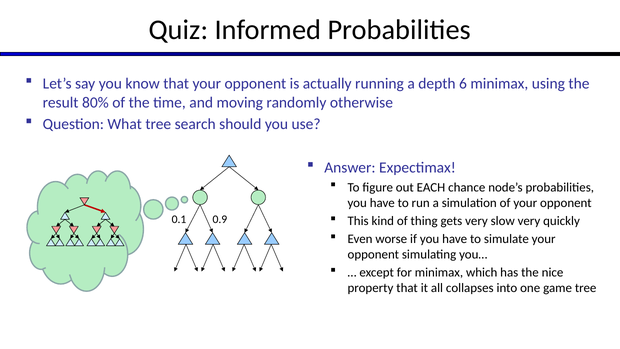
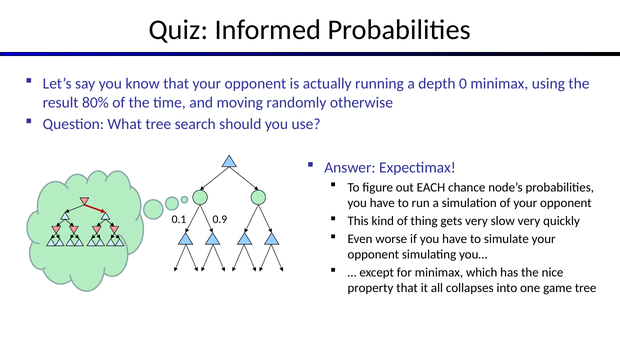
6: 6 -> 0 (463, 84)
